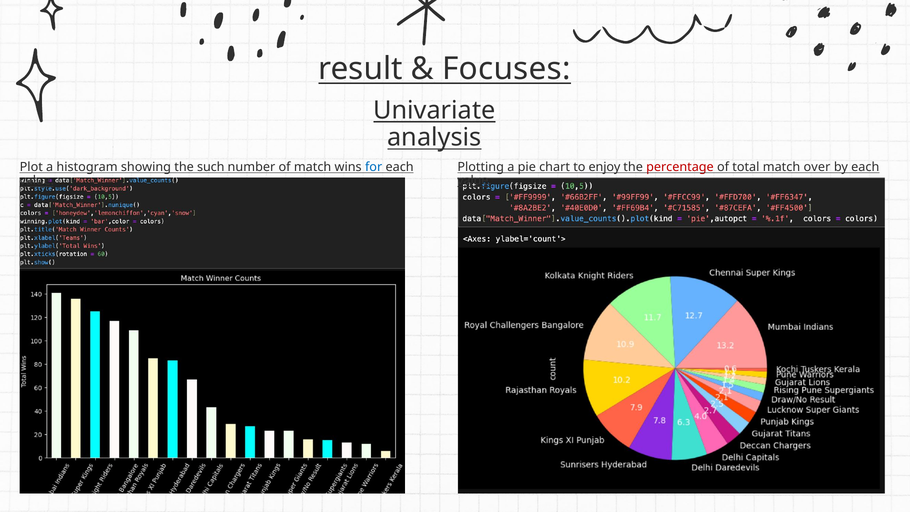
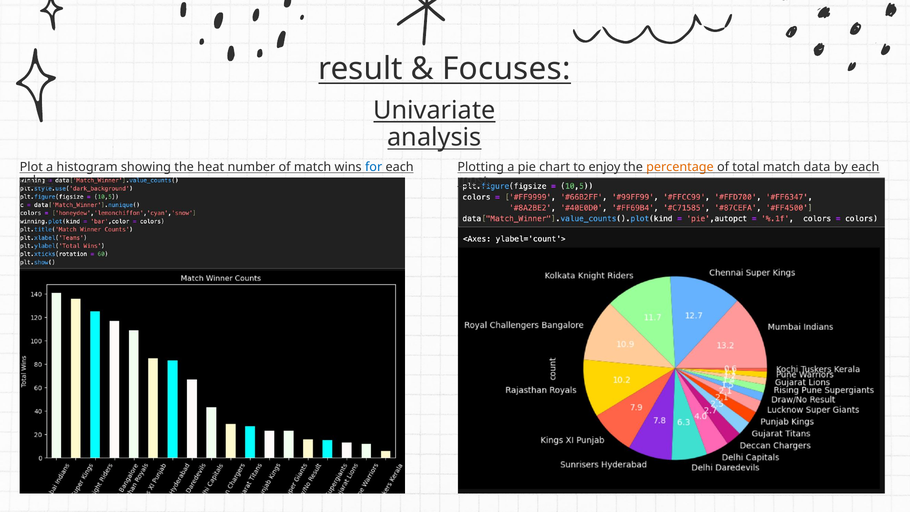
such: such -> heat (211, 167)
percentage colour: red -> orange (680, 167)
over: over -> data (817, 167)
value: value -> most (474, 181)
